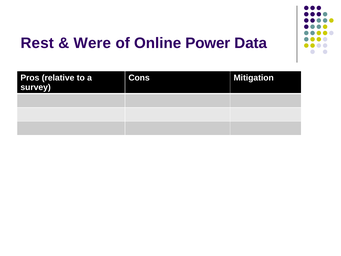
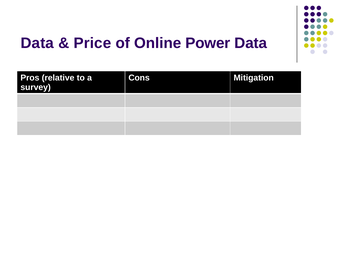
Rest: Rest -> Data (37, 43)
Were: Were -> Price (92, 43)
